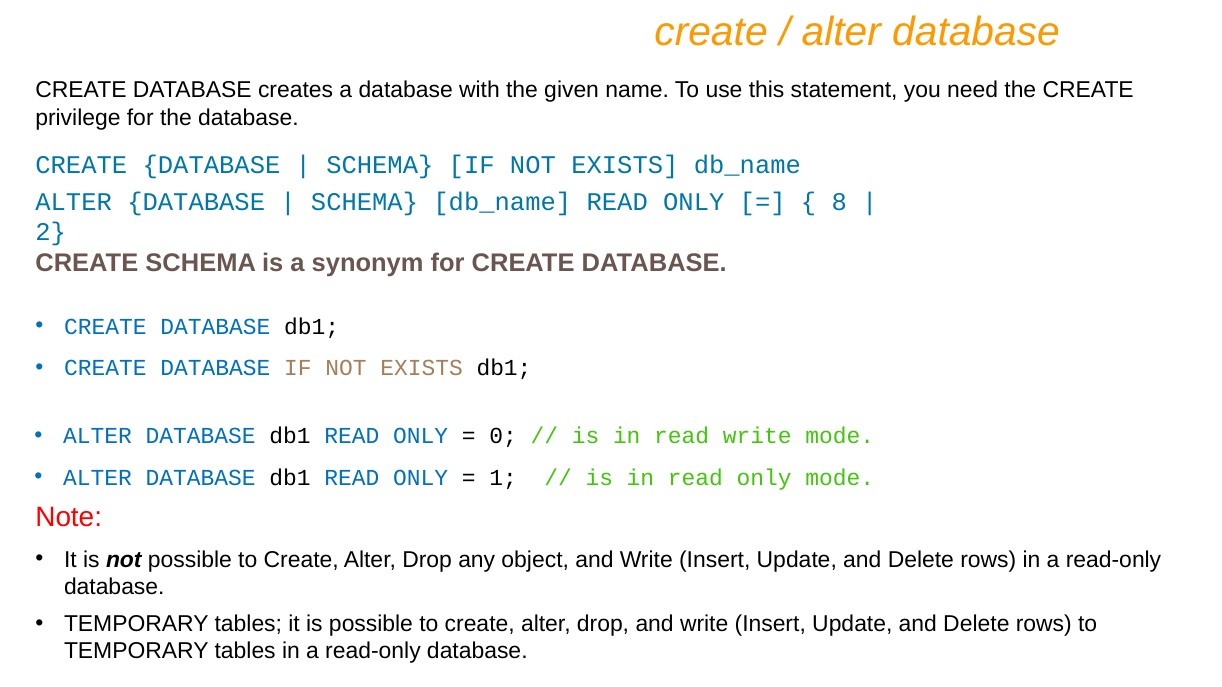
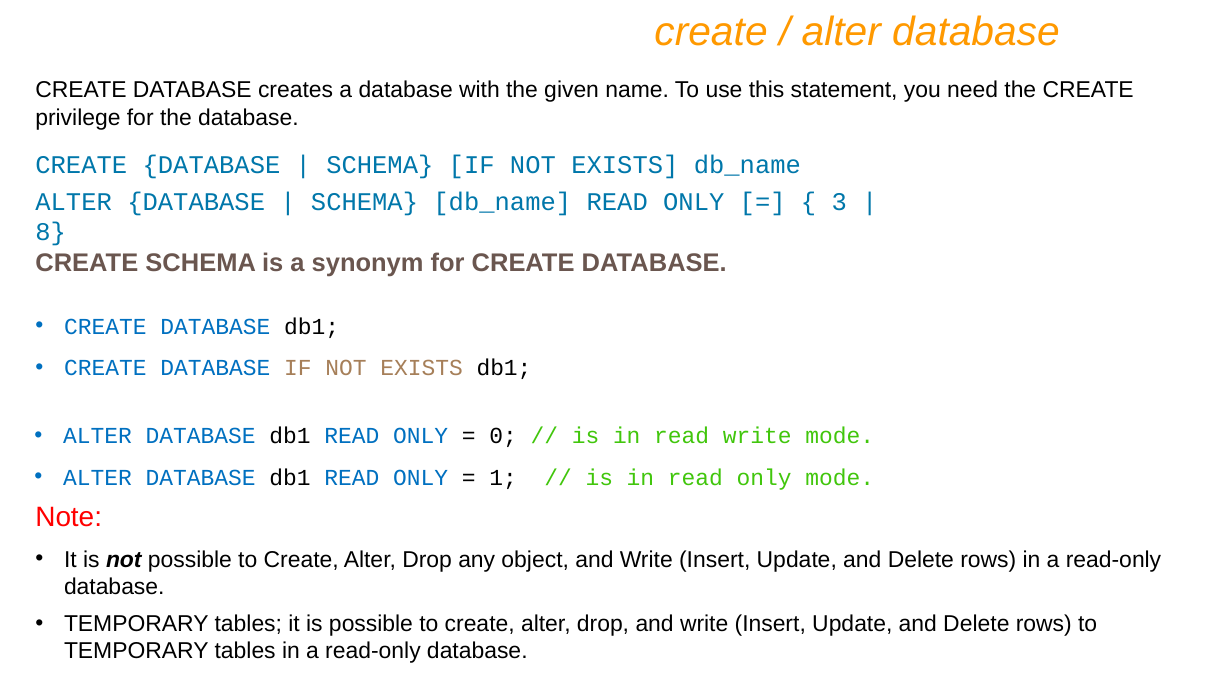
8: 8 -> 3 (839, 202)
2: 2 -> 8 (51, 233)
